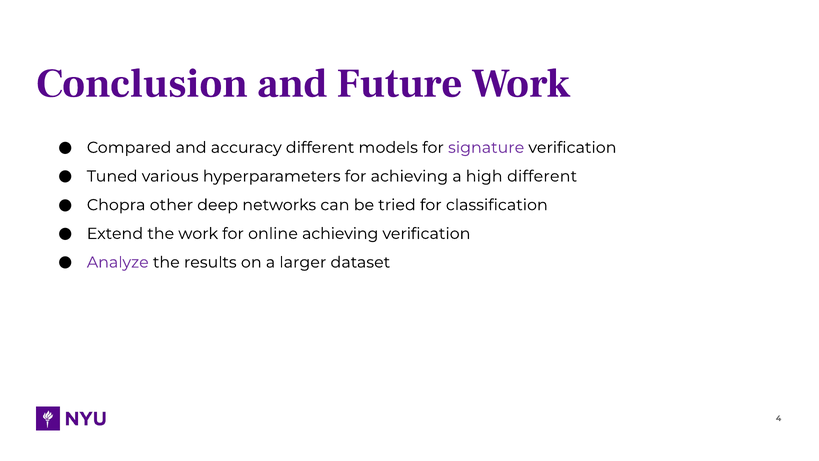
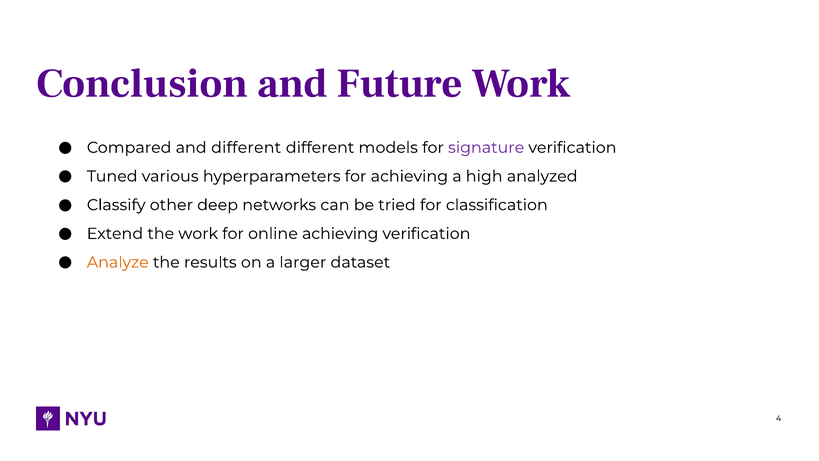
and accuracy: accuracy -> different (246, 148)
high different: different -> analyzed (542, 176)
Chopra: Chopra -> Classify (116, 205)
Analyze colour: purple -> orange (118, 262)
